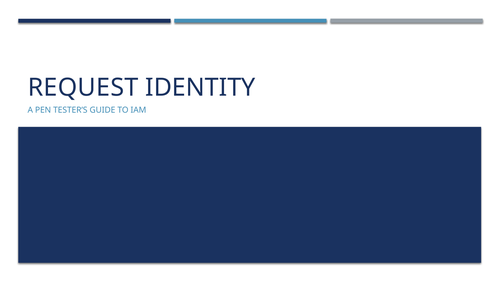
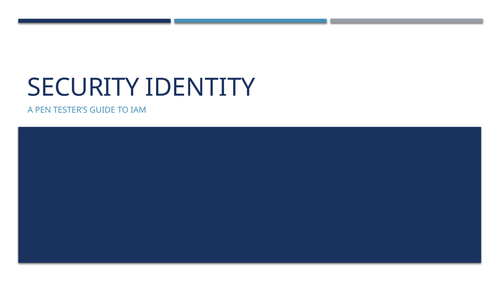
REQUEST: REQUEST -> SECURITY (83, 87)
